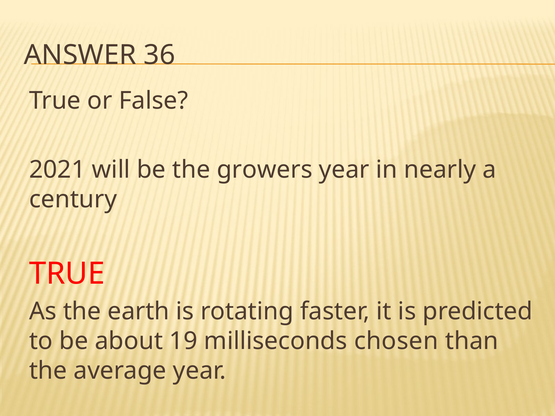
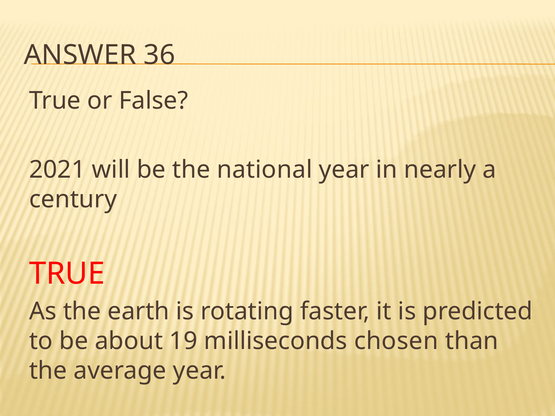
growers: growers -> national (265, 170)
